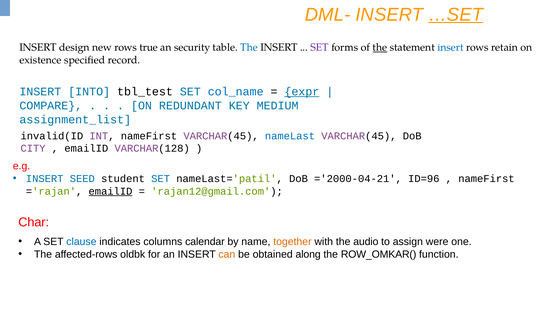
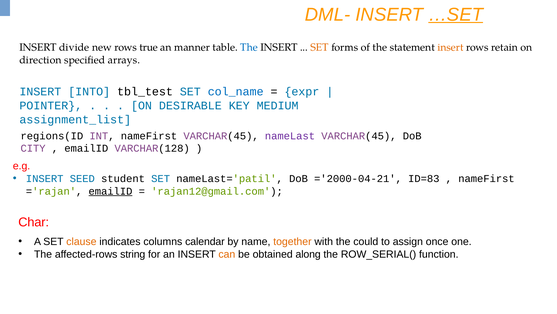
design: design -> divide (74, 47)
security: security -> manner (192, 47)
SET colour: purple -> orange (320, 47)
the underline: present -> none (380, 47)
insert colour: blue -> orange (450, 47)
existence: existence -> direction (40, 60)
record: record -> arrays (124, 60)
expr underline: present -> none (302, 92)
COMPARE: COMPARE -> POINTER (51, 106)
REDUNDANT: REDUNDANT -> DESIRABLE (190, 106)
invalid(ID: invalid(ID -> regions(ID (52, 136)
nameLast colour: blue -> purple (290, 136)
ID=96: ID=96 -> ID=83 (424, 178)
clause colour: blue -> orange (81, 241)
audio: audio -> could (366, 241)
were: were -> once (437, 241)
oldbk: oldbk -> string (133, 254)
ROW_OMKAR(: ROW_OMKAR( -> ROW_SERIAL( (379, 254)
